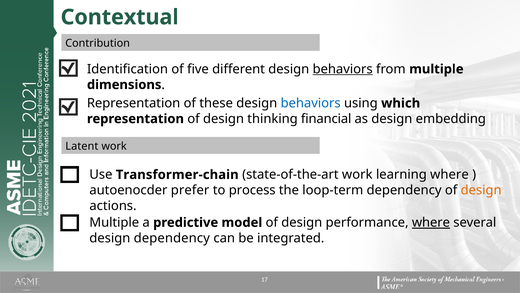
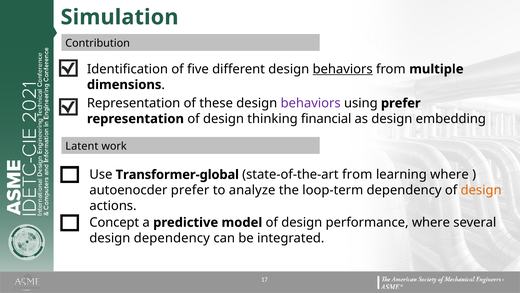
Contextual: Contextual -> Simulation (120, 17)
behaviors colour: blue -> purple (311, 103)
using which: which -> prefer (401, 103)
Transformer-chain: Transformer-chain -> Transformer-global (177, 174)
state-of-the-art work: work -> from (357, 174)
process: process -> analyze (252, 190)
Multiple: Multiple -> Concept (114, 222)
where underline: present -> none (431, 222)
